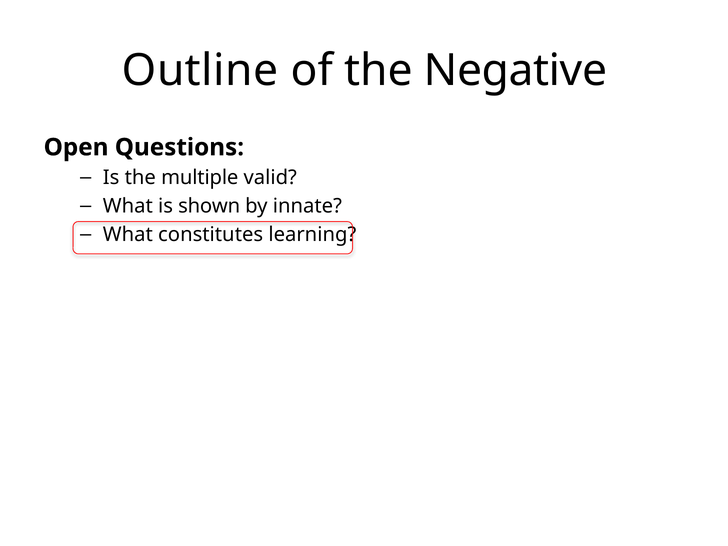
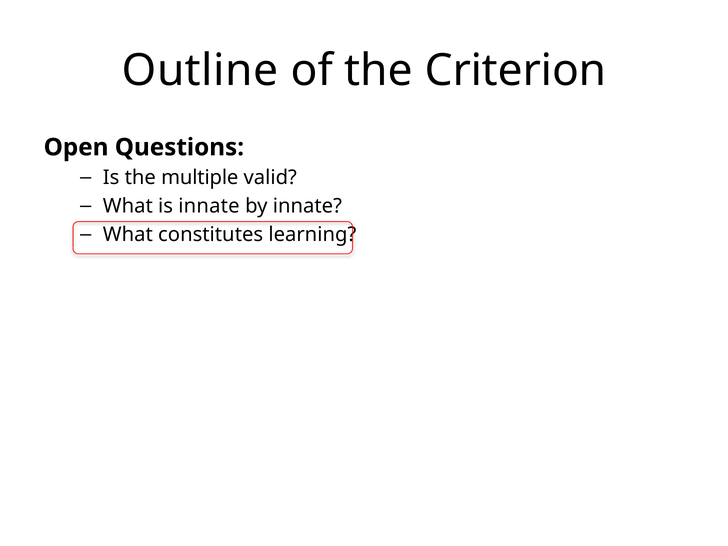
Negative: Negative -> Criterion (515, 70)
is shown: shown -> innate (209, 206)
